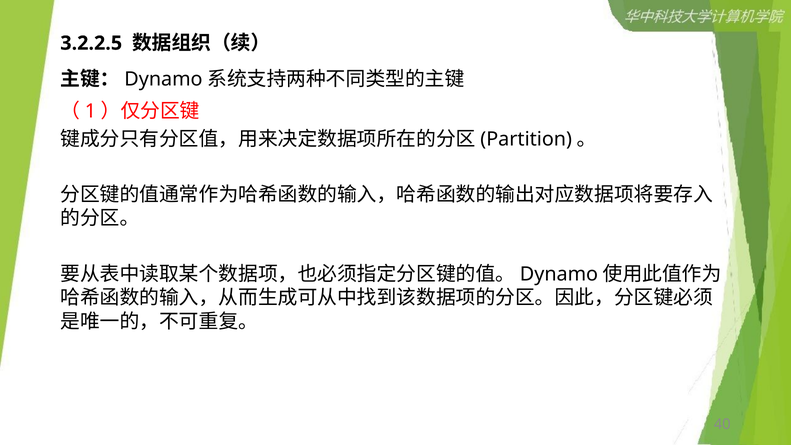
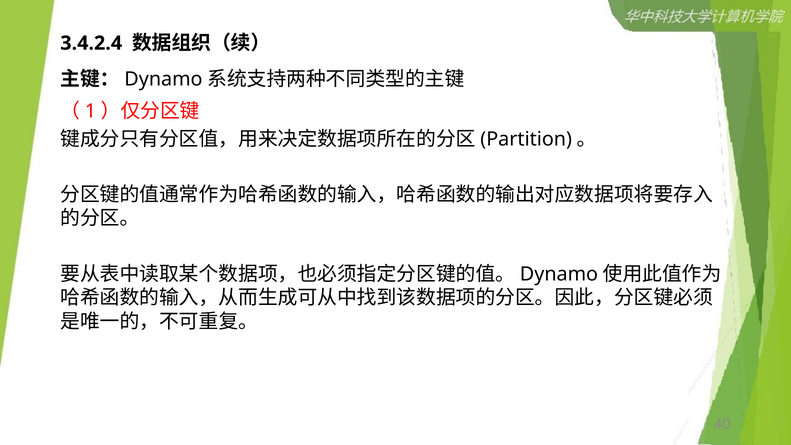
3.2.2.5: 3.2.2.5 -> 3.4.2.4 (91, 43)
